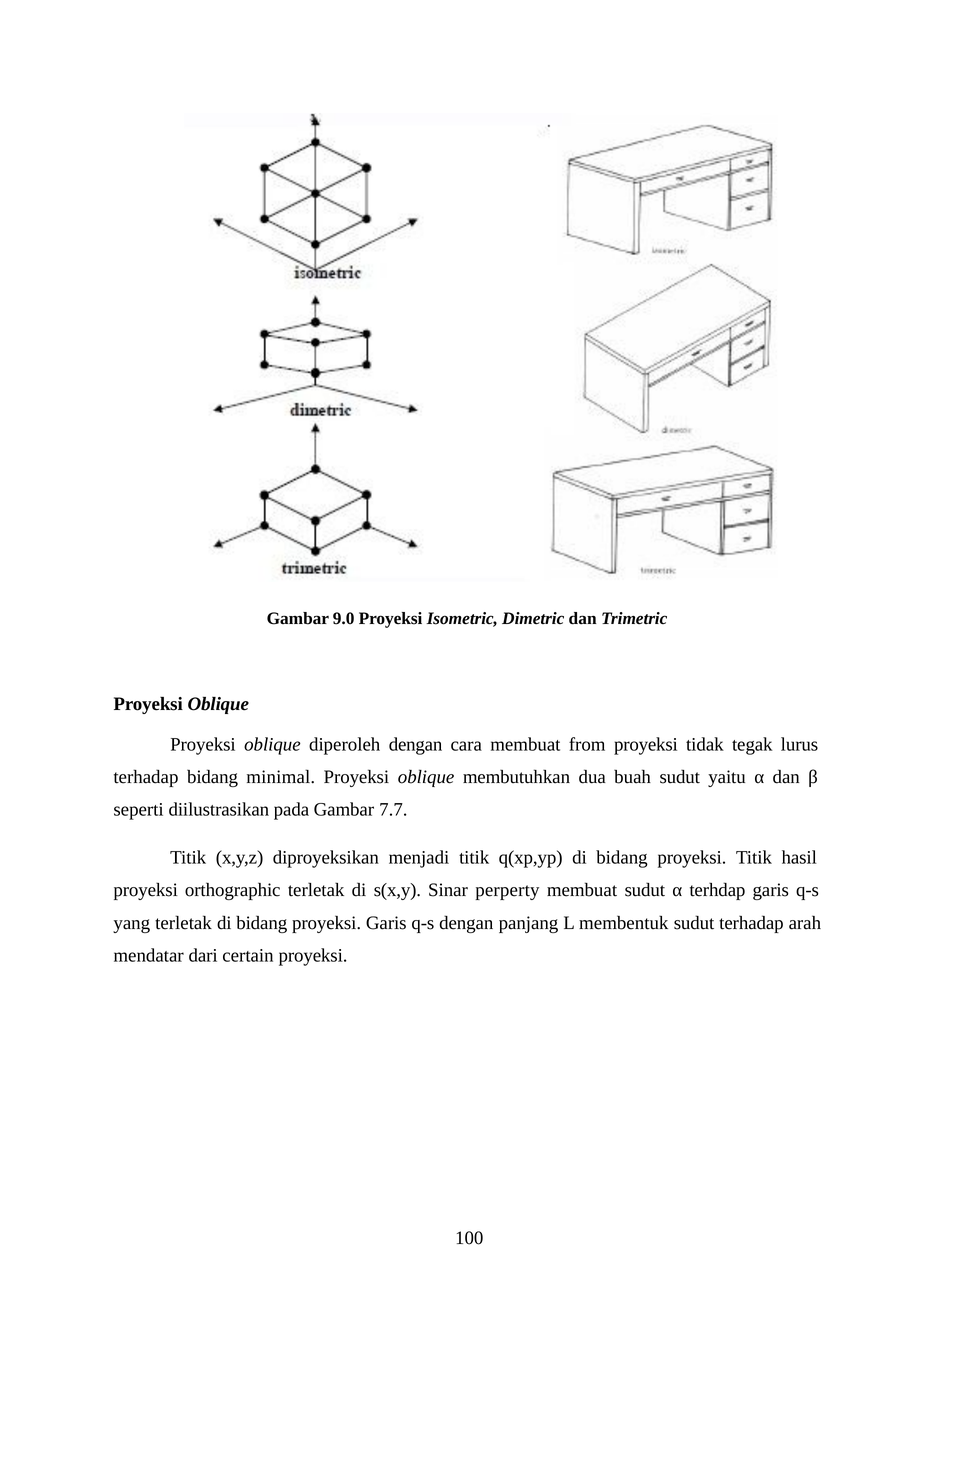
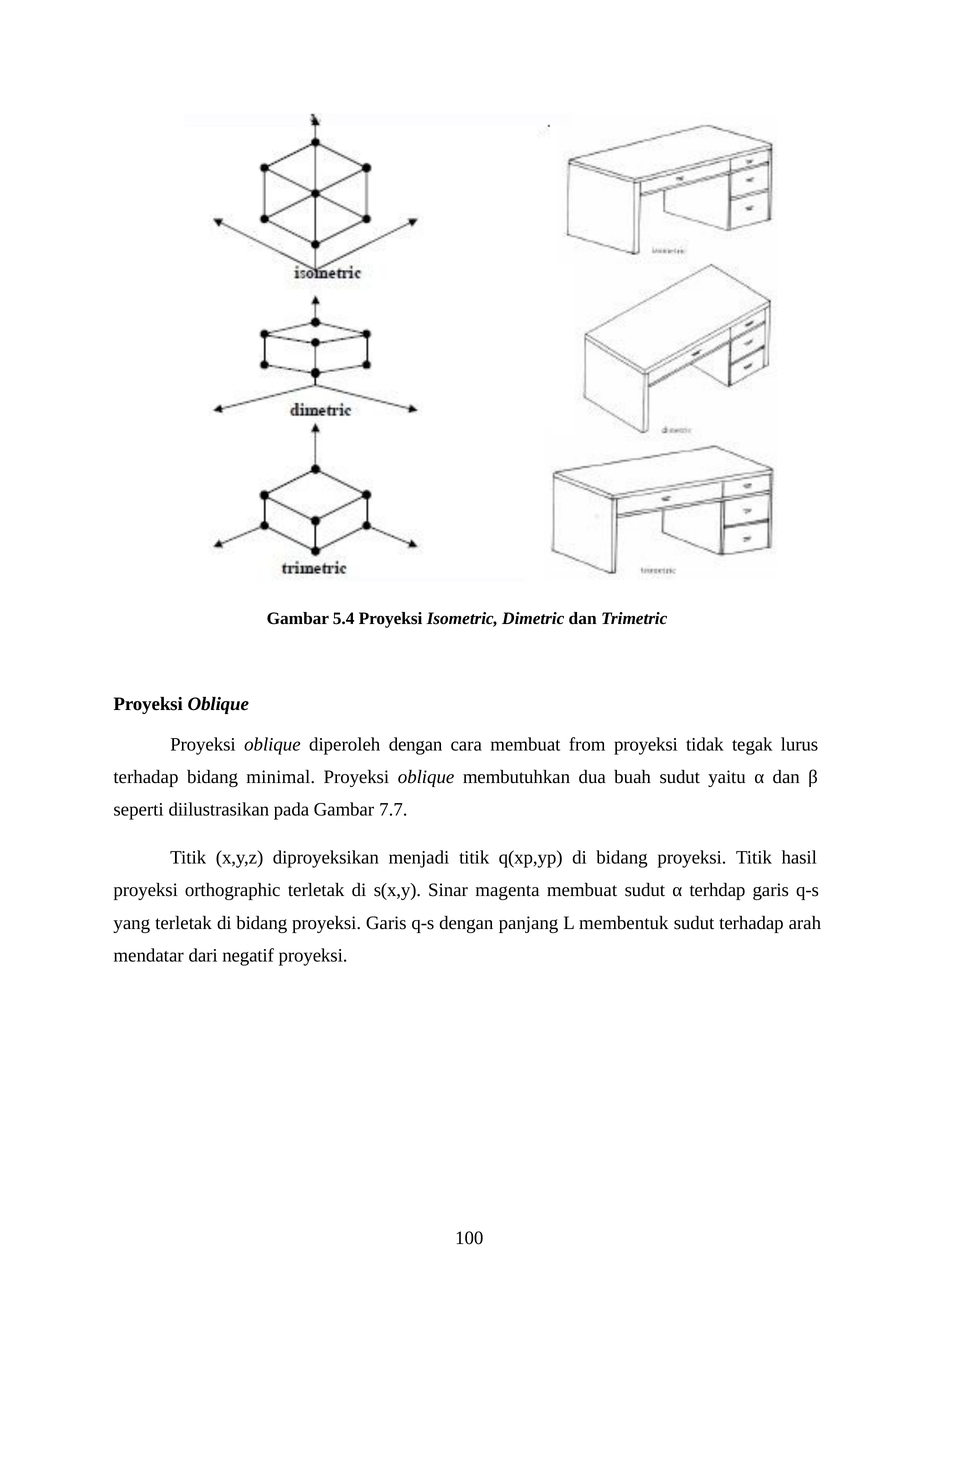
9.0: 9.0 -> 5.4 (344, 619)
perperty: perperty -> magenta (507, 890)
certain: certain -> negatif (248, 955)
